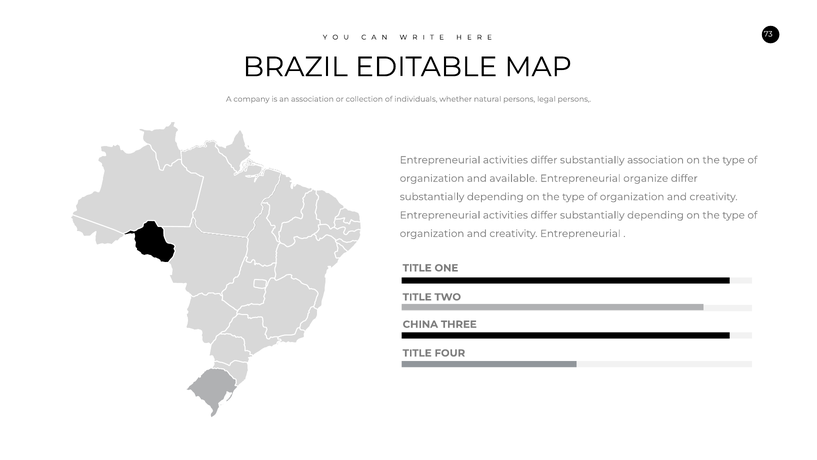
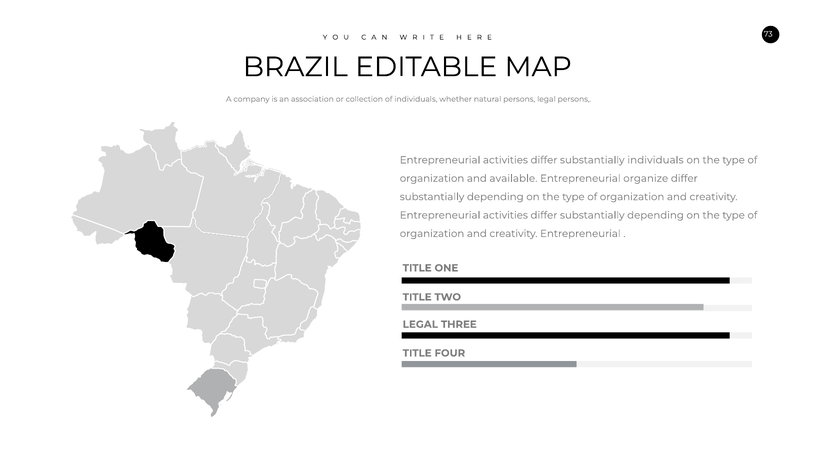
substantially association: association -> individuals (655, 160)
CHINA: CHINA -> LEGAL (420, 324)
